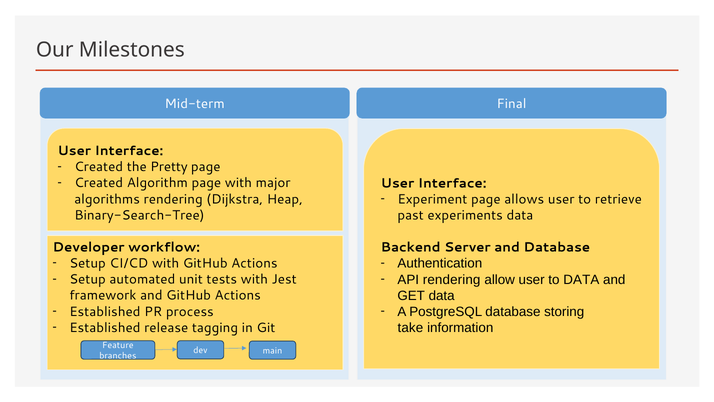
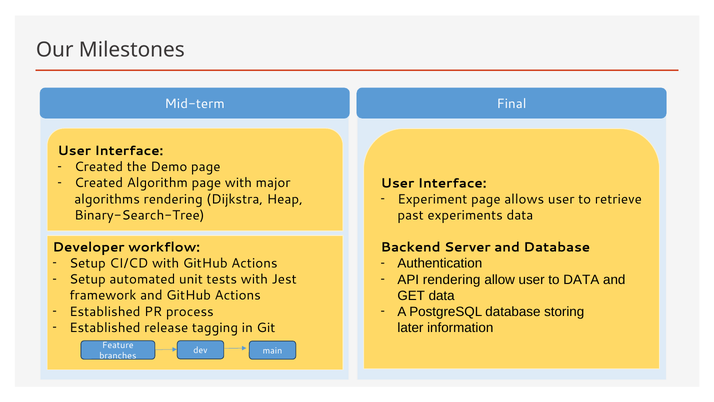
Pretty: Pretty -> Demo (169, 167)
take: take -> later (410, 328)
